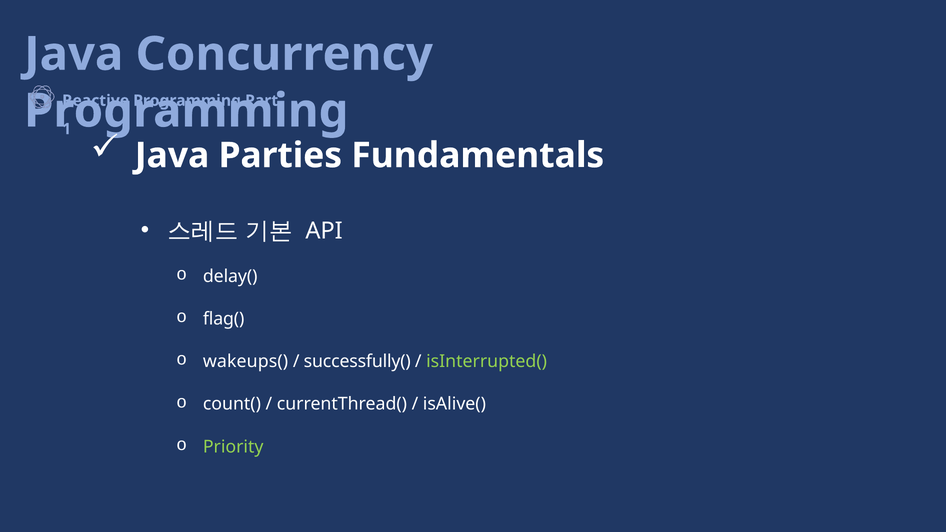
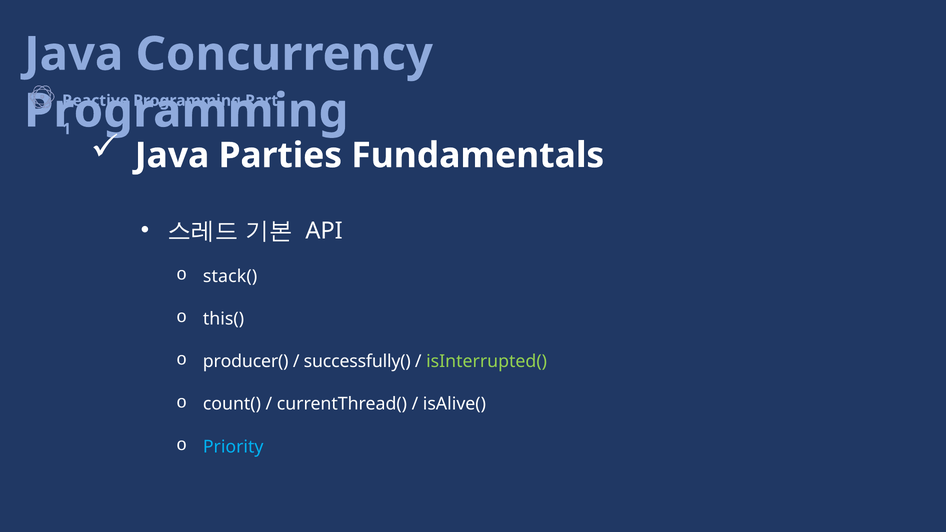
delay(: delay( -> stack( (230, 276)
flag(: flag( -> this( (224, 319)
wakeups(: wakeups( -> producer( (246, 362)
Priority colour: light green -> light blue (233, 447)
